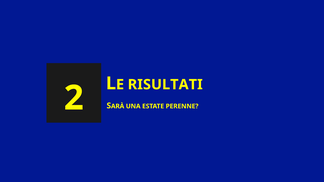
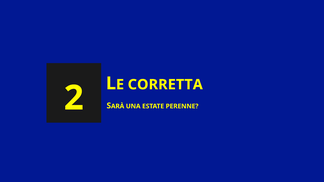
RISULTATI: RISULTATI -> CORRETTA (165, 85)
